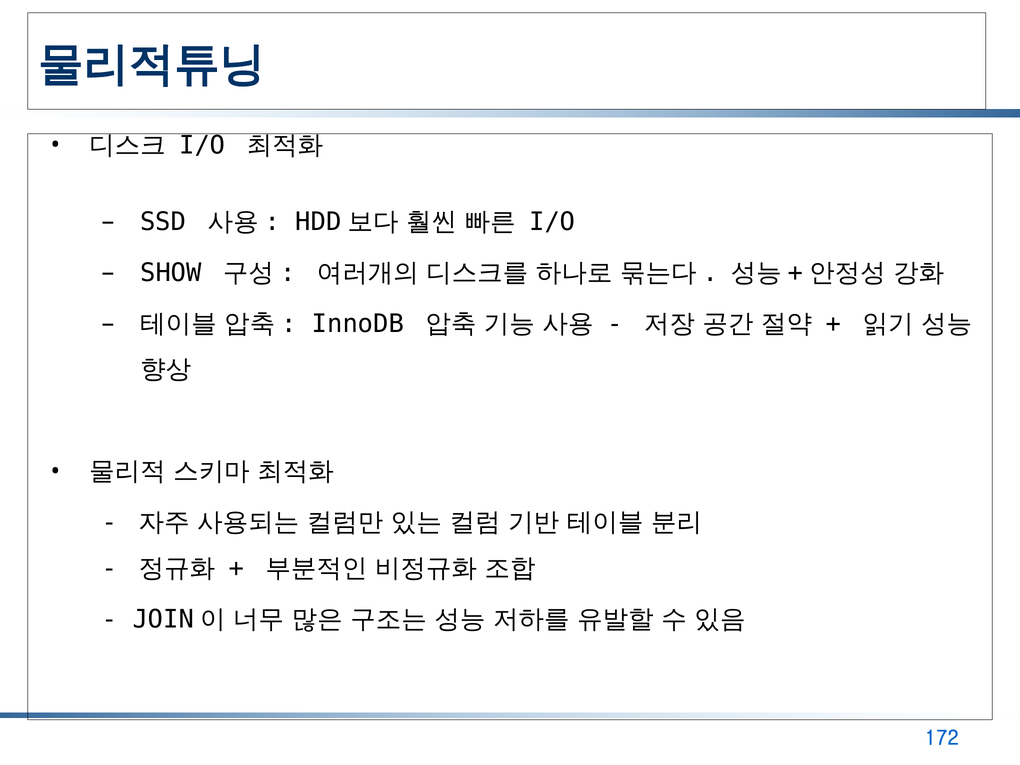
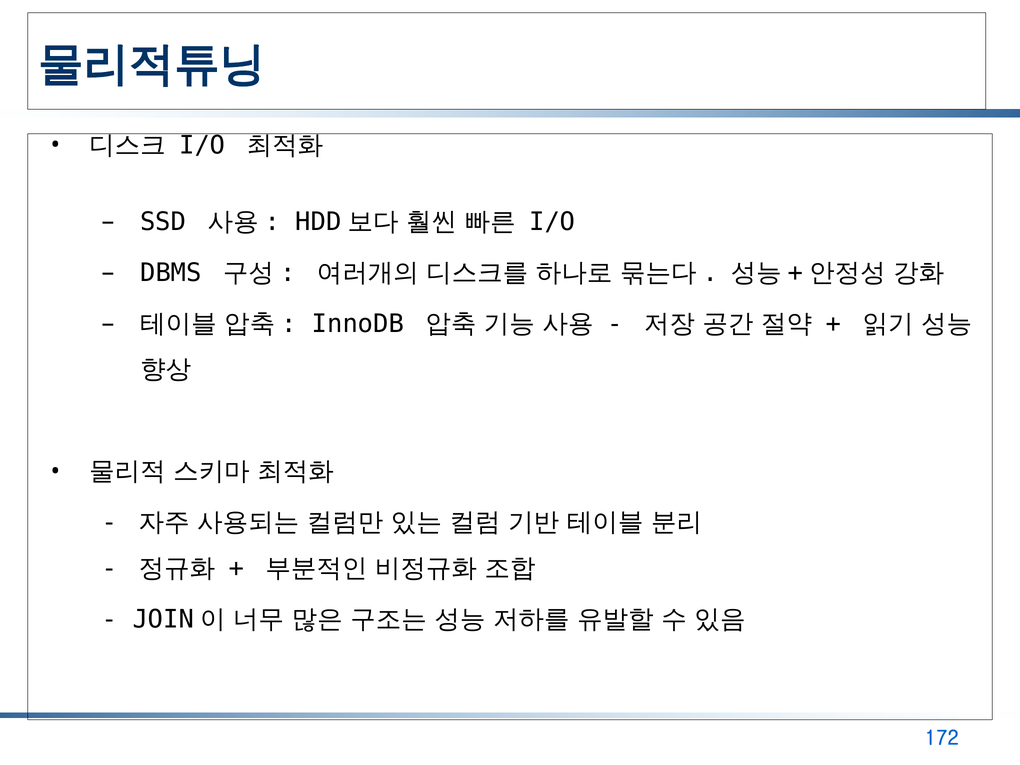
SHOW: SHOW -> DBMS (171, 273)
